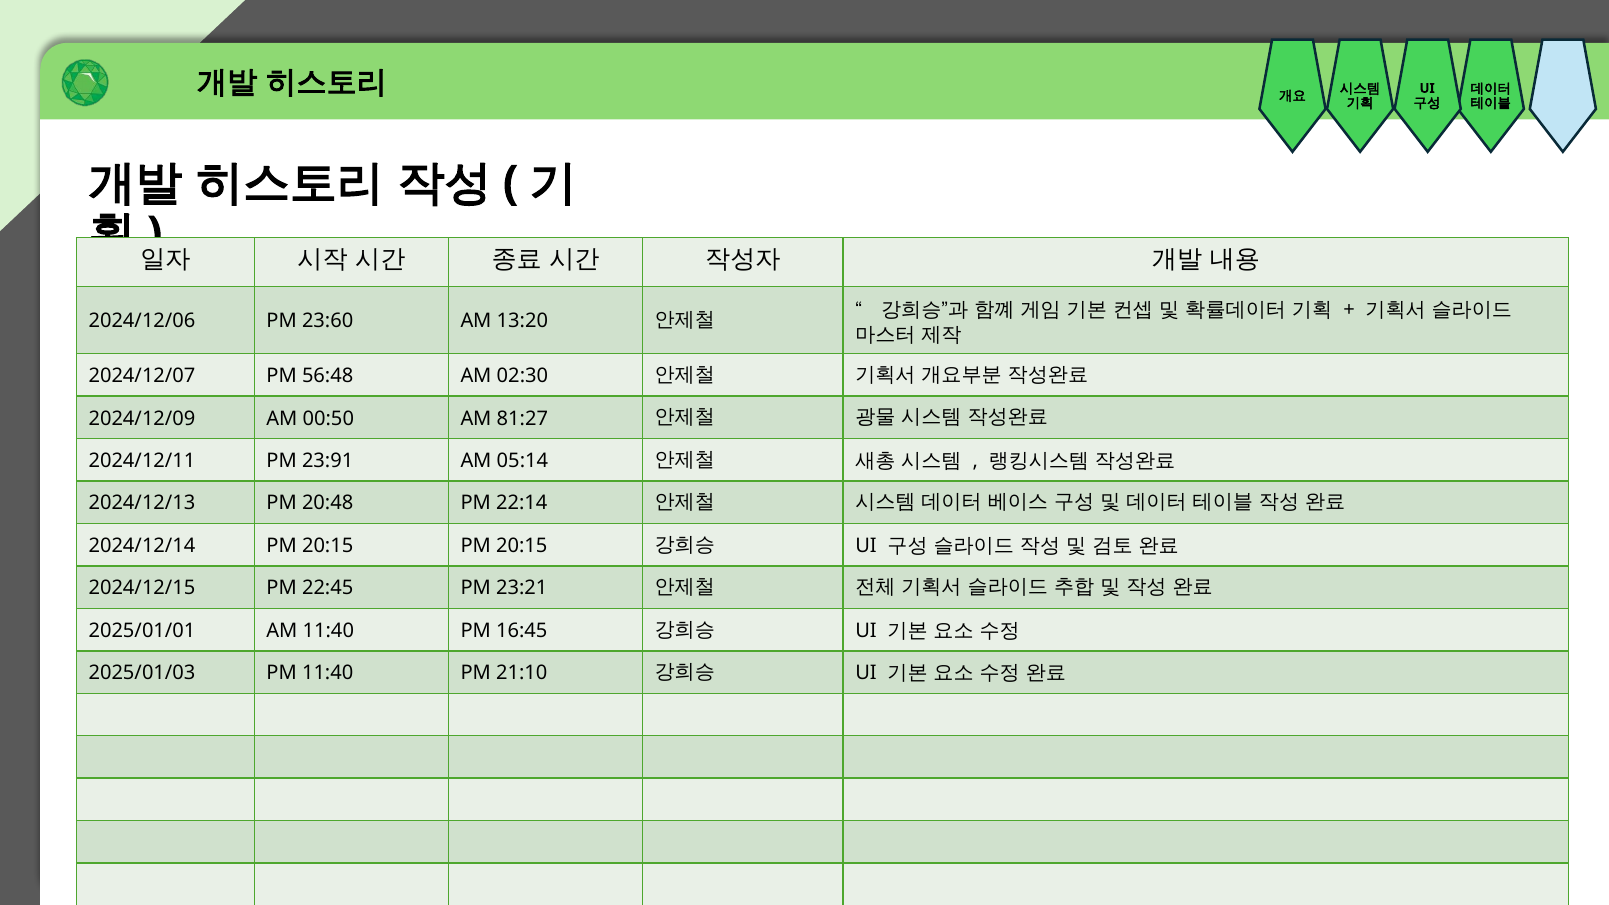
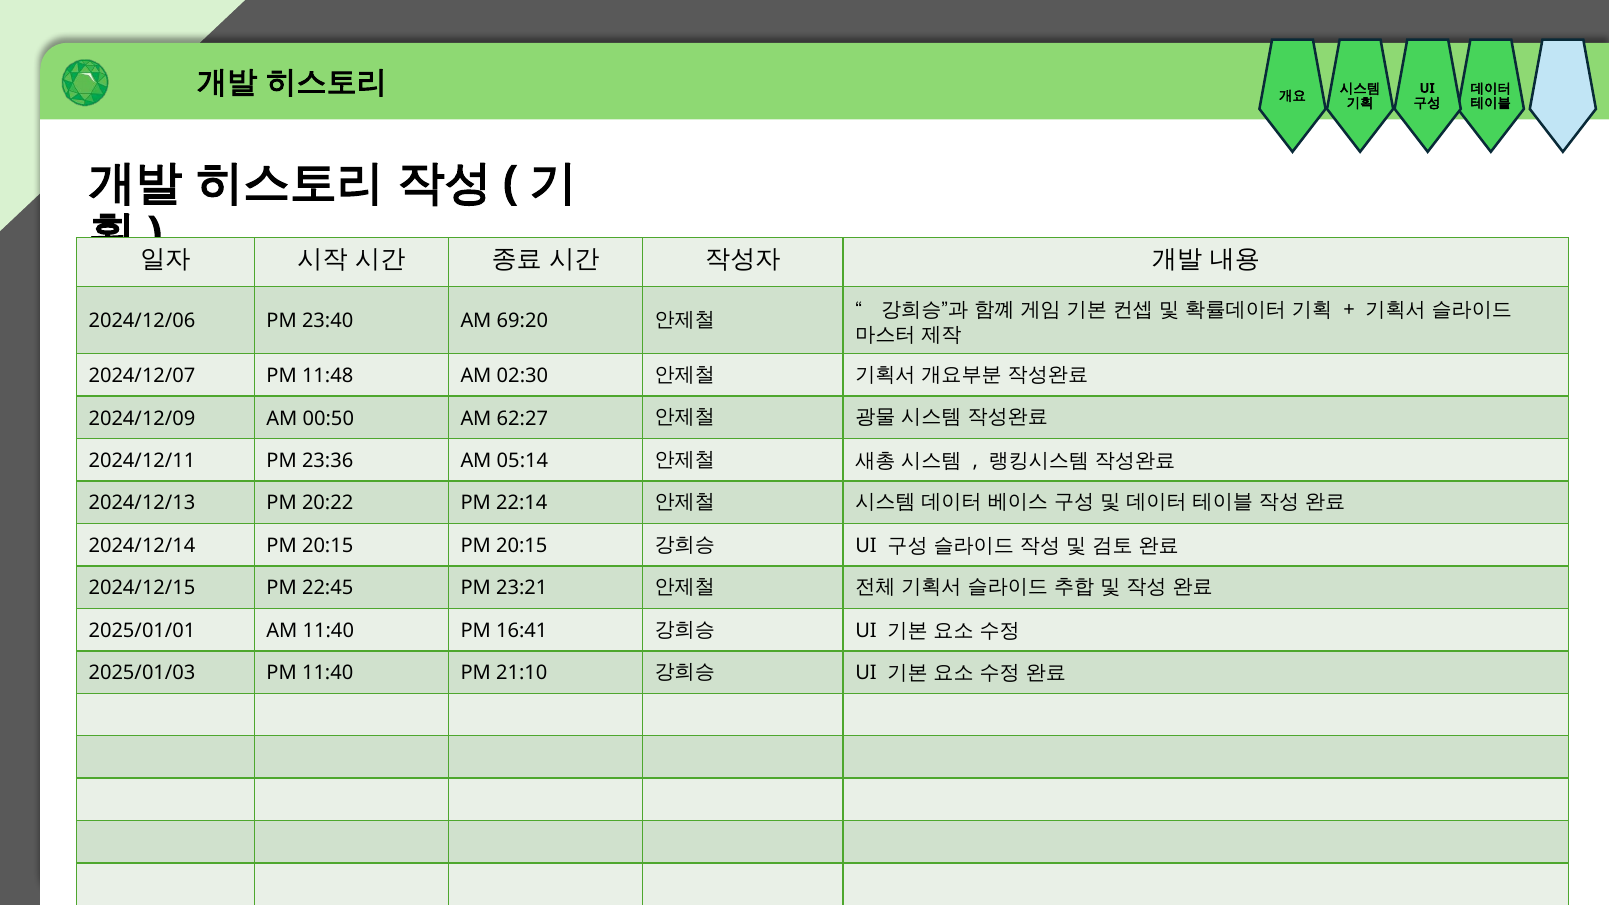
23:60: 23:60 -> 23:40 (328, 321)
13:20: 13:20 -> 69:20 (522, 321)
56:48: 56:48 -> 11:48 (328, 376)
81:27: 81:27 -> 62:27 (522, 418)
23:91: 23:91 -> 23:36 (328, 461)
20:48: 20:48 -> 20:22 (328, 503)
16:45: 16:45 -> 16:41 (522, 631)
